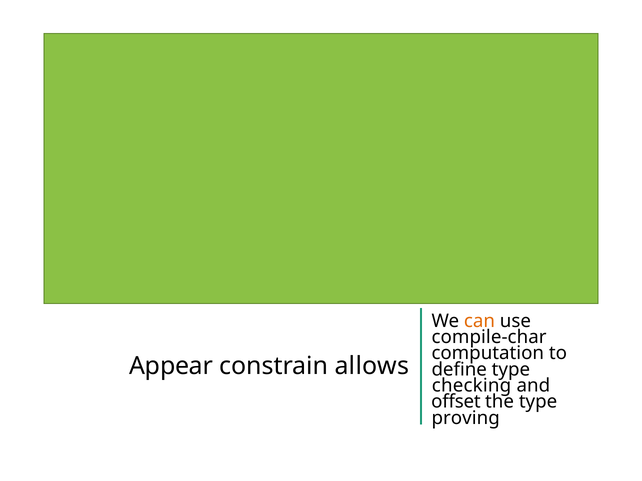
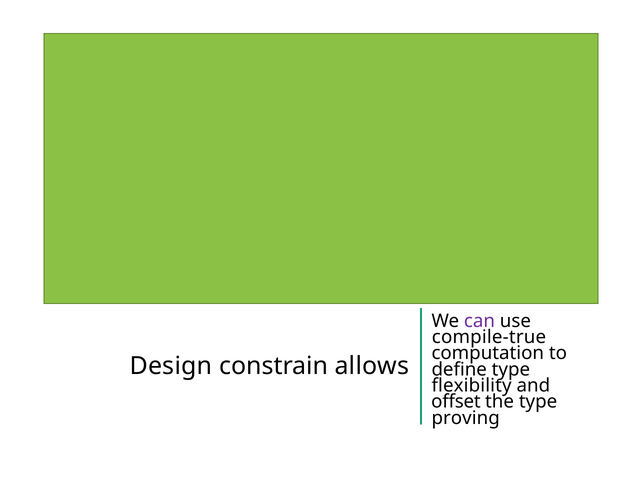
can colour: orange -> purple (479, 321)
compile-char: compile-char -> compile-true (489, 337)
Appear: Appear -> Design (171, 366)
checking: checking -> flexibility (472, 386)
